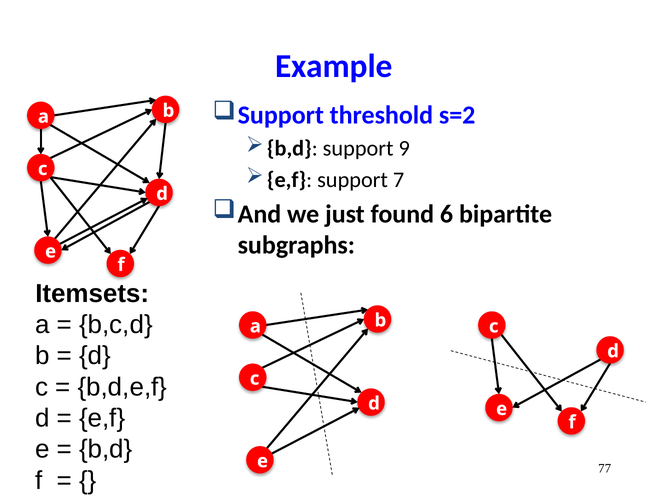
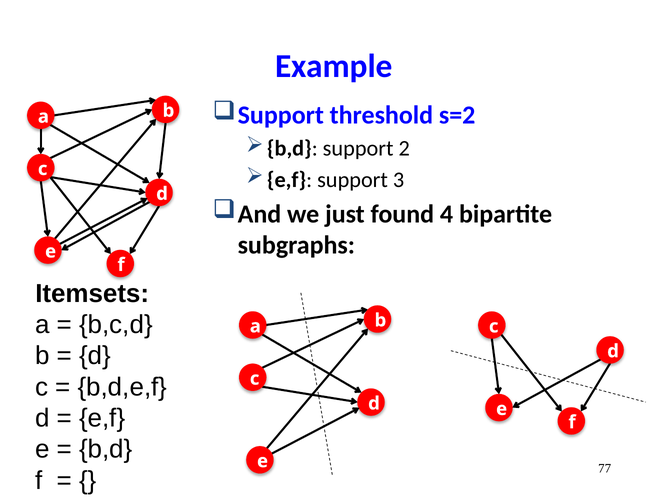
9: 9 -> 2 (404, 149)
7: 7 -> 3 (399, 180)
6: 6 -> 4 (447, 214)
